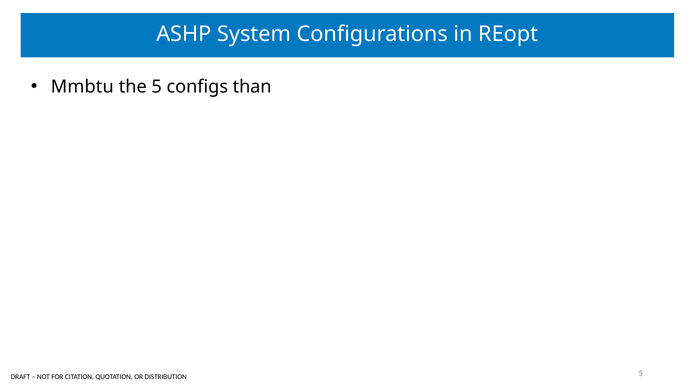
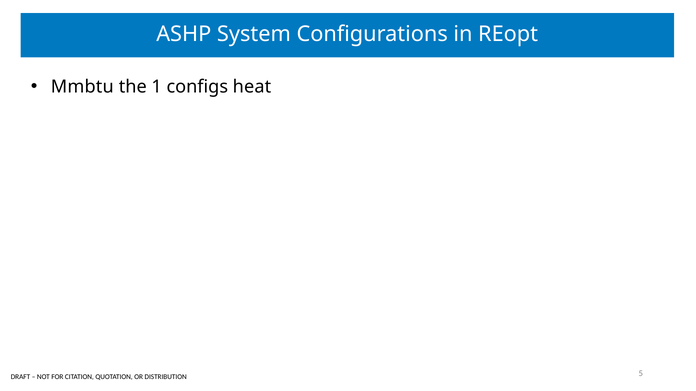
the 5: 5 -> 1 (157, 87)
than: than -> heat (252, 87)
